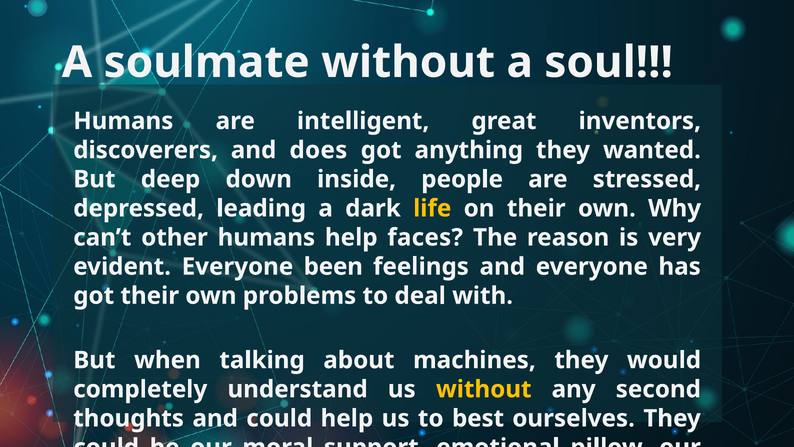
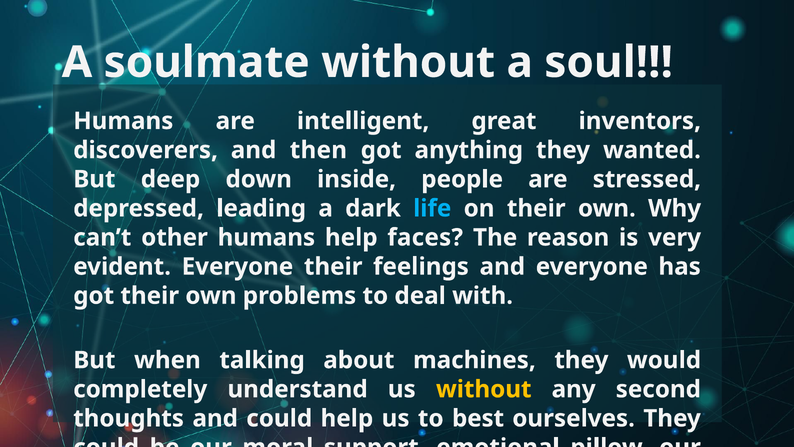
does: does -> then (318, 150)
life colour: yellow -> light blue (432, 208)
Everyone been: been -> their (333, 266)
